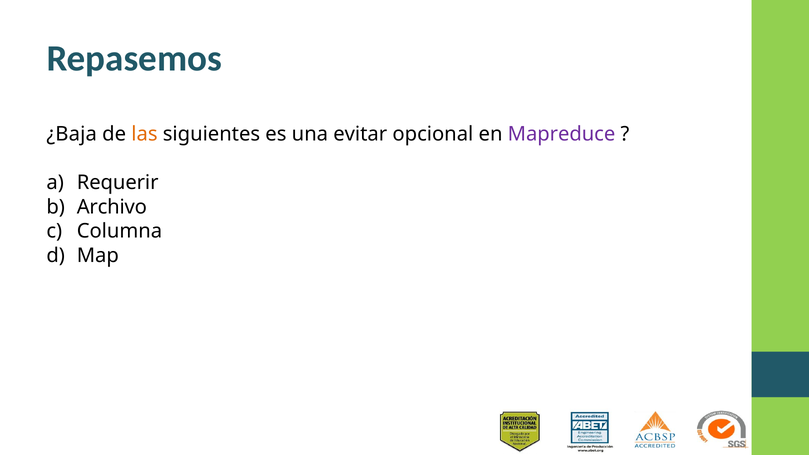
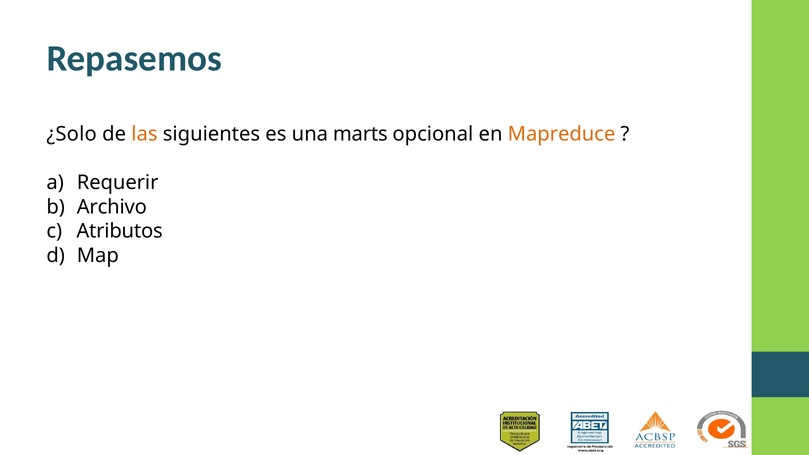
¿Baja: ¿Baja -> ¿Solo (72, 134)
evitar: evitar -> marts (360, 134)
Mapreduce colour: purple -> orange (562, 134)
Columna: Columna -> Atributos (120, 231)
